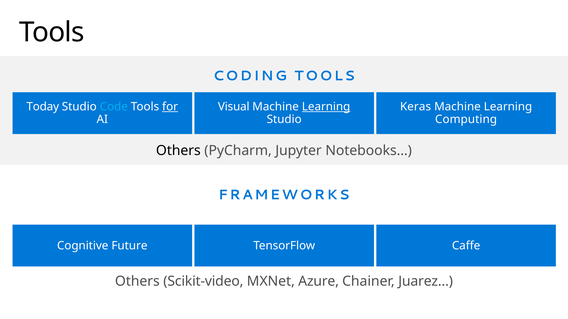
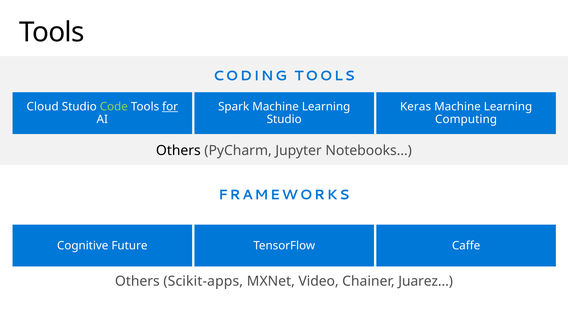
Today: Today -> Cloud (43, 107)
Code colour: light blue -> light green (114, 107)
Visual: Visual -> Spark (234, 107)
Learning underline: present -> none (326, 107)
Scikit-video: Scikit-video -> Scikit-apps (203, 282)
Azure: Azure -> Video (319, 282)
